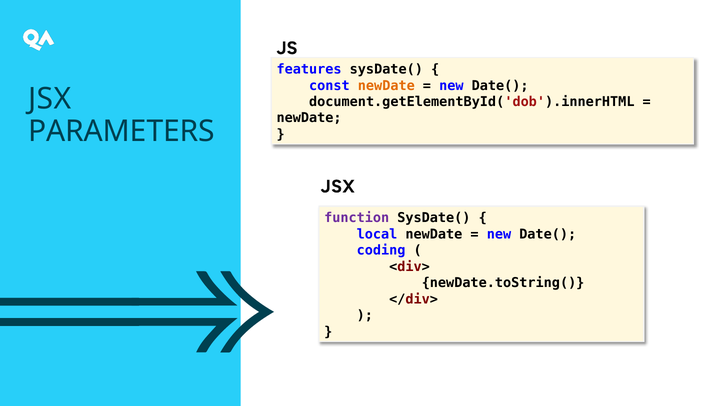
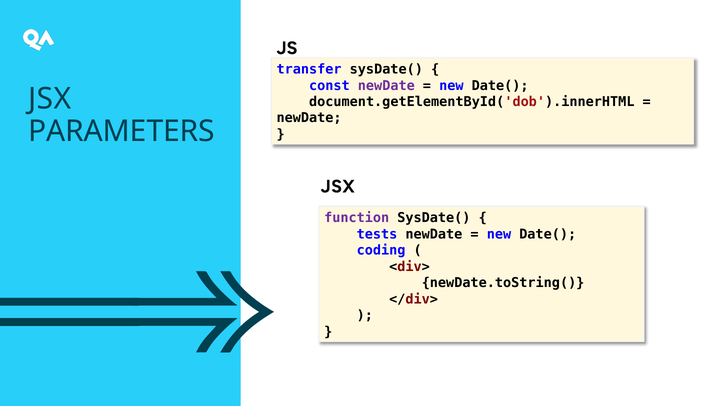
features: features -> transfer (309, 69)
newDate colour: orange -> purple (386, 85)
local: local -> tests (377, 234)
